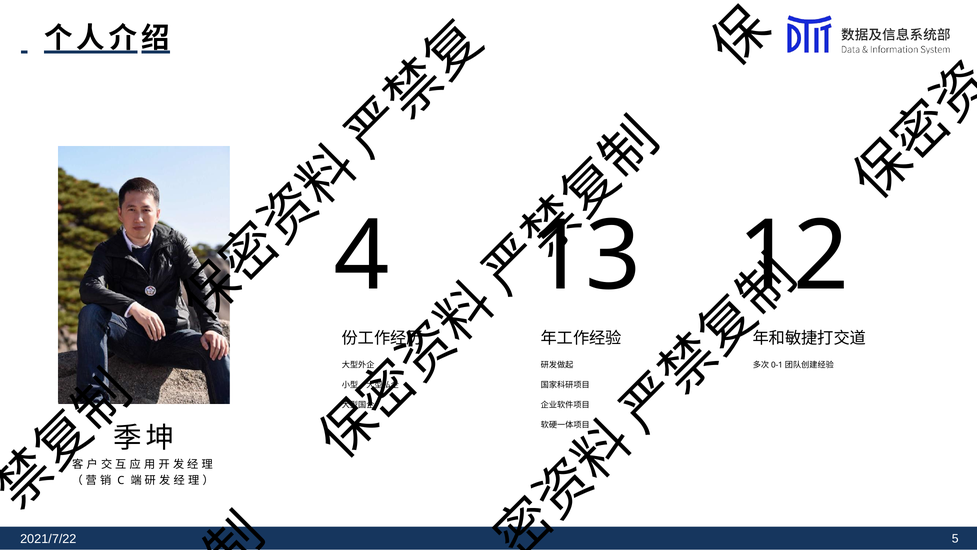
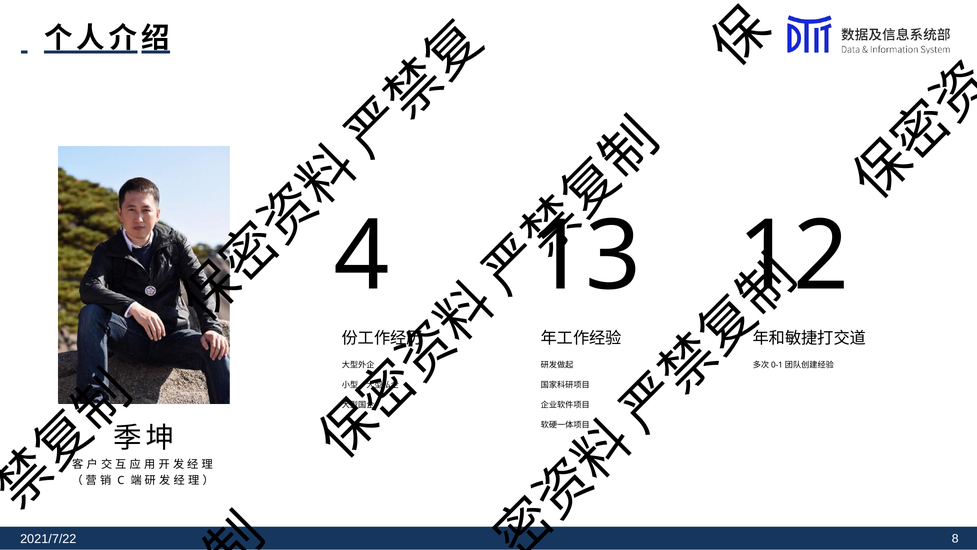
5: 5 -> 8 (955, 538)
